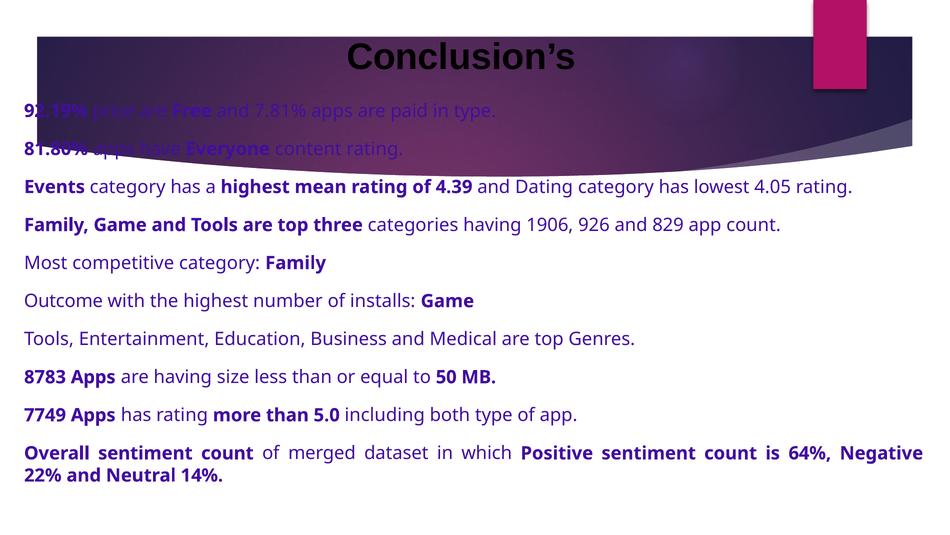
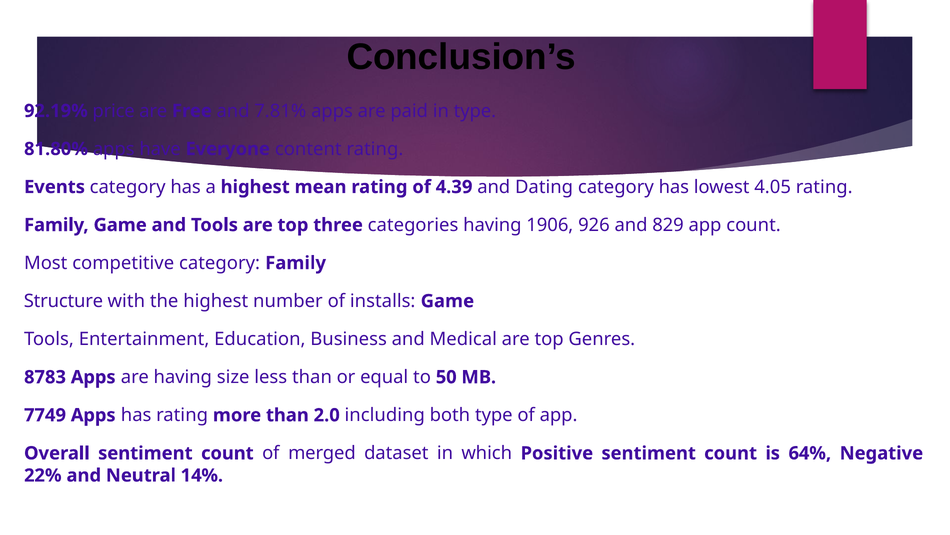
Outcome: Outcome -> Structure (63, 301)
5.0: 5.0 -> 2.0 (327, 415)
